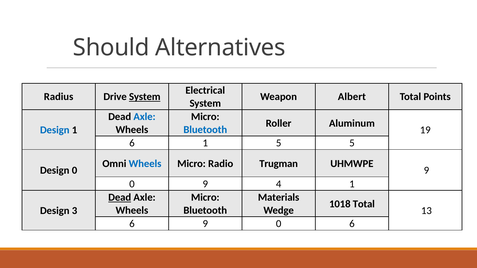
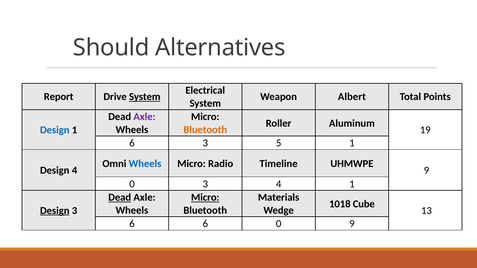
Radius: Radius -> Report (59, 97)
Axle colour: blue -> purple (145, 117)
Bluetooth colour: blue -> orange (205, 130)
6 1: 1 -> 3 (205, 143)
5 5: 5 -> 1 (352, 143)
Trugman: Trugman -> Timeline (279, 164)
Design 0: 0 -> 4 (75, 170)
0 9: 9 -> 3 (205, 184)
Micro underline: none -> present (205, 198)
1018 Total: Total -> Cube (364, 204)
Design underline: none -> present (55, 211)
6 9: 9 -> 6 (205, 224)
0 6: 6 -> 9 (352, 224)
